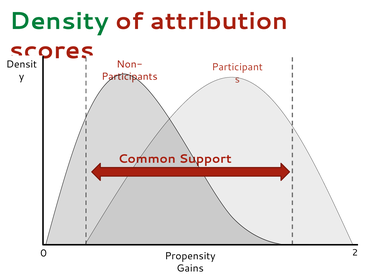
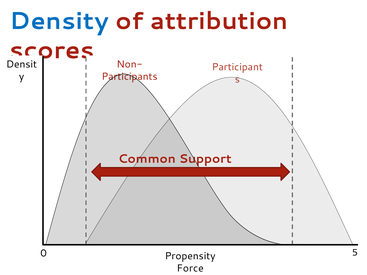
Density colour: green -> blue (59, 21)
2: 2 -> 5 (355, 253)
Gains: Gains -> Force (190, 269)
